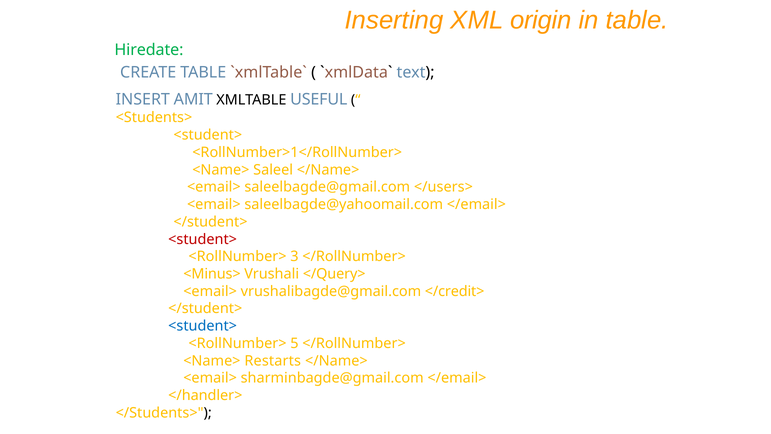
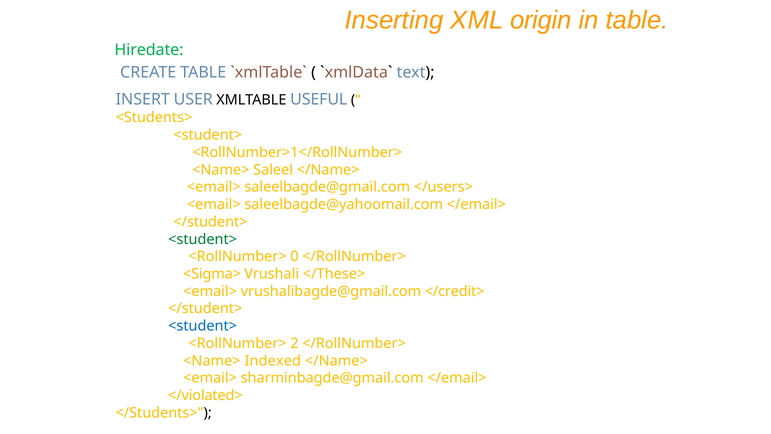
AMIT: AMIT -> USER (193, 99)
<student> colour: red -> green (203, 239)
3: 3 -> 0 (294, 256)
<Minus>: <Minus> -> <Sigma> (212, 274)
</Query>: </Query> -> </These> (334, 274)
5: 5 -> 2 (294, 343)
Restarts: Restarts -> Indexed (273, 361)
</handler>: </handler> -> </violated> (205, 395)
